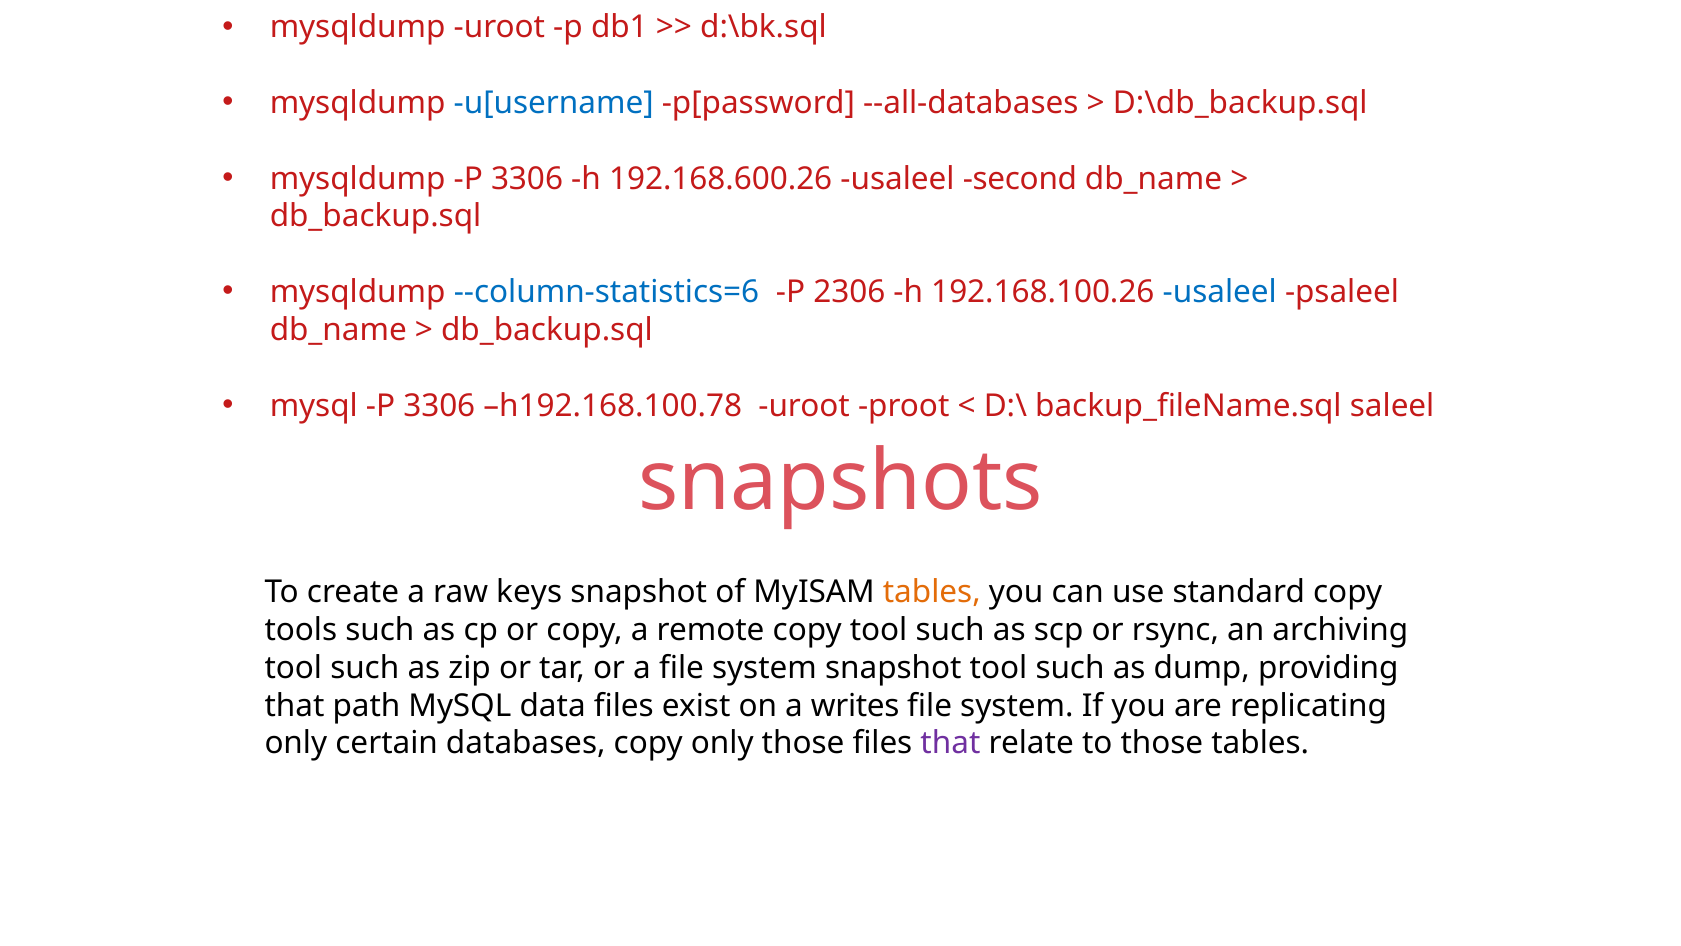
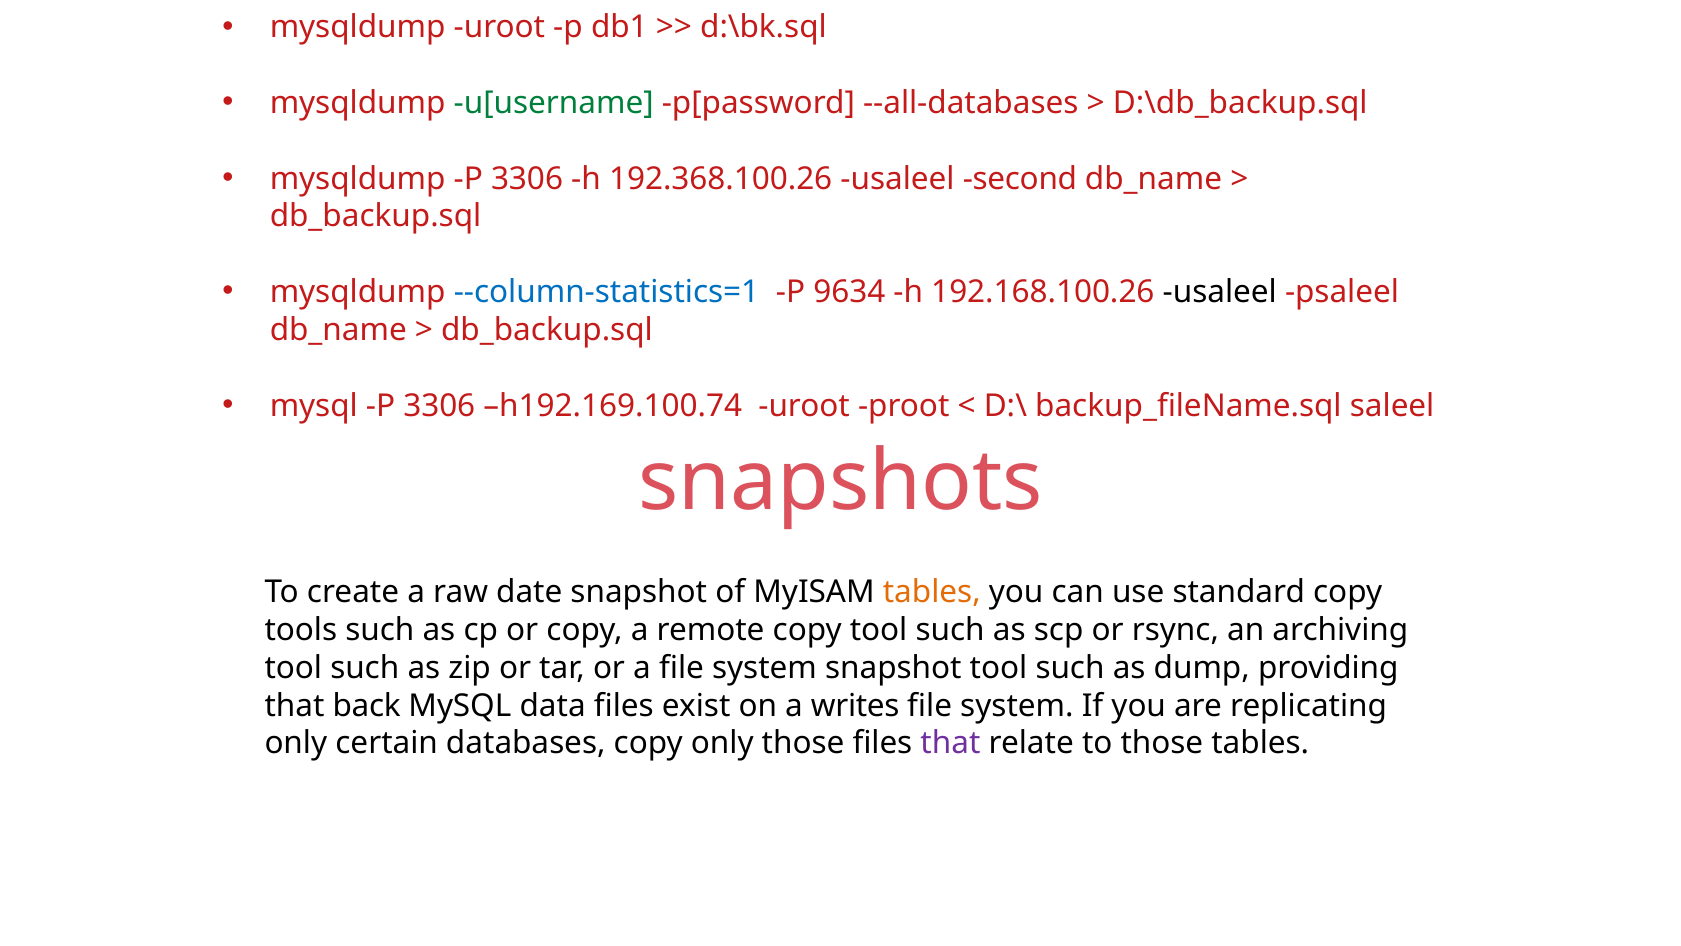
u[username colour: blue -> green (554, 103)
192.168.600.26: 192.168.600.26 -> 192.368.100.26 (721, 179)
--column-statistics=6: --column-statistics=6 -> --column-statistics=1 (607, 292)
2306: 2306 -> 9634 (849, 292)
usaleel colour: blue -> black (1220, 292)
h192.168.100.78: h192.168.100.78 -> h192.169.100.74 (613, 405)
keys: keys -> date (529, 592)
path: path -> back (367, 705)
